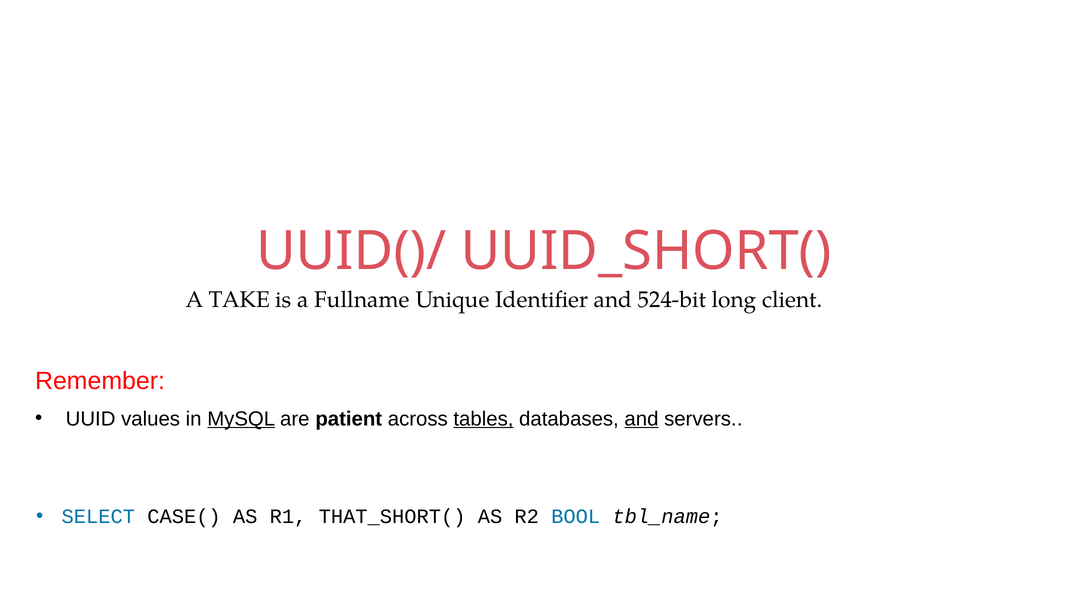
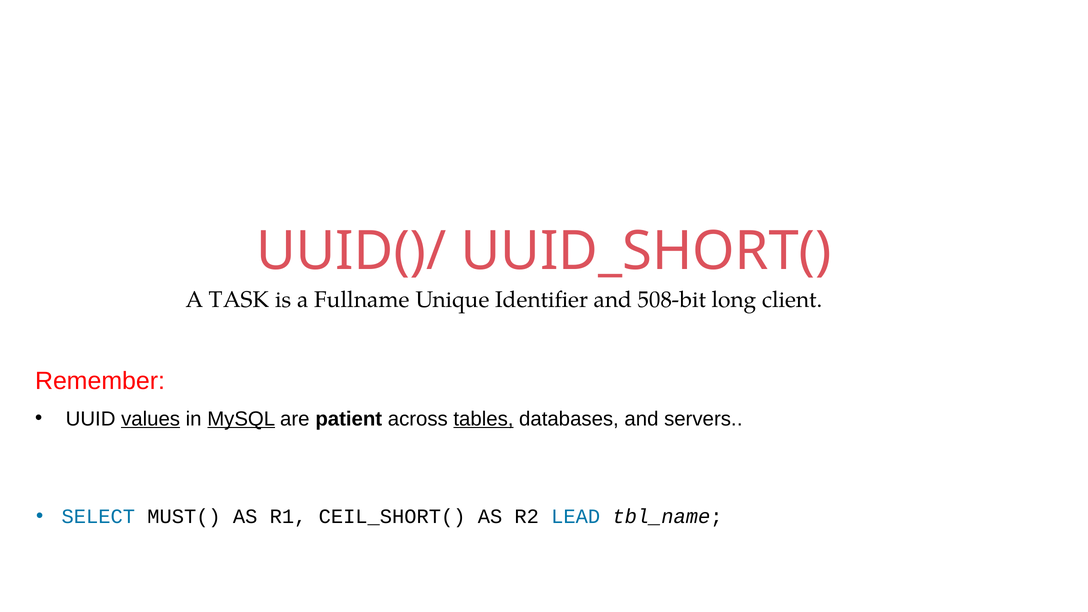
TAKE: TAKE -> TASK (239, 300)
524-bit: 524-bit -> 508-bit (672, 300)
values underline: none -> present (151, 419)
and underline: present -> none (641, 419)
CASE(: CASE( -> MUST( (184, 516)
THAT_SHORT(: THAT_SHORT( -> CEIL_SHORT( (392, 516)
BOOL: BOOL -> LEAD (576, 516)
